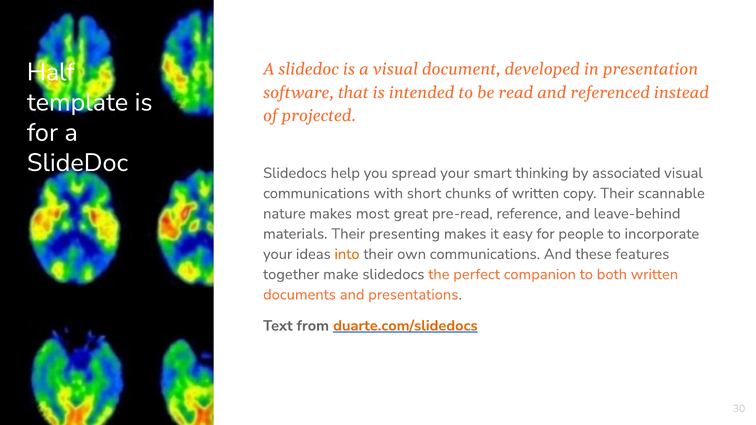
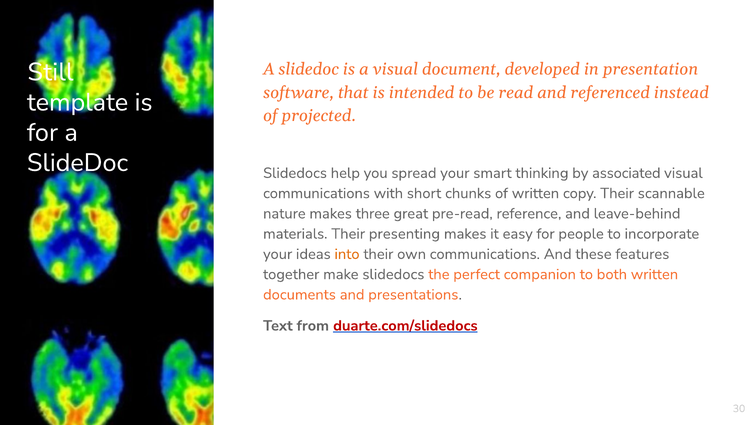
Half: Half -> Still (50, 72)
most: most -> three (373, 214)
duarte.com/slidedocs colour: orange -> red (405, 326)
